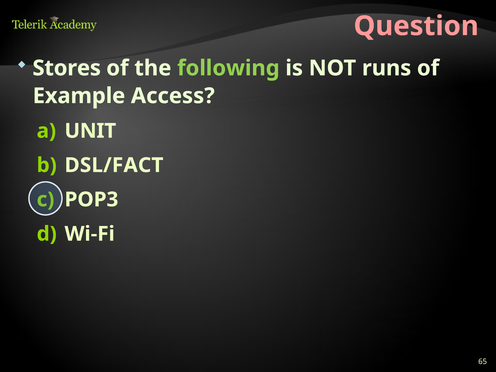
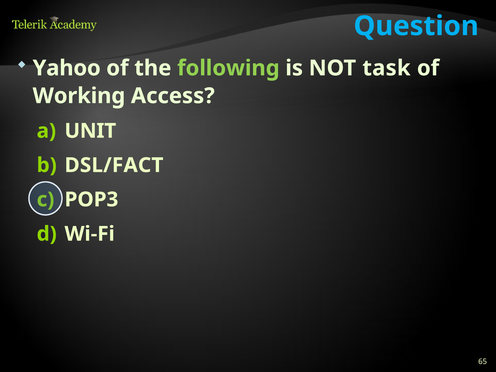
Question colour: pink -> light blue (416, 26)
Stores: Stores -> Yahoo (67, 68)
runs: runs -> task (386, 68)
Example: Example -> Working (79, 96)
